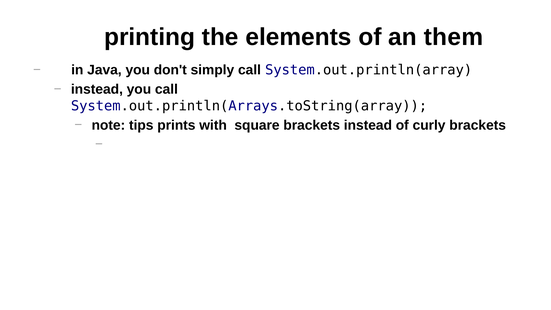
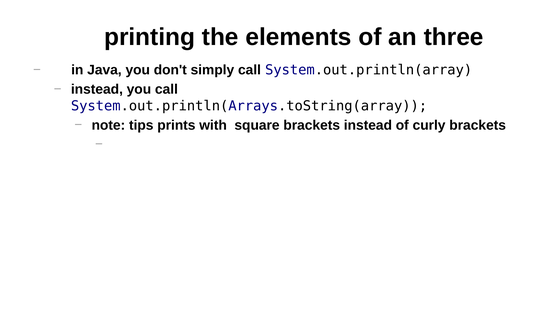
them: them -> three (454, 37)
